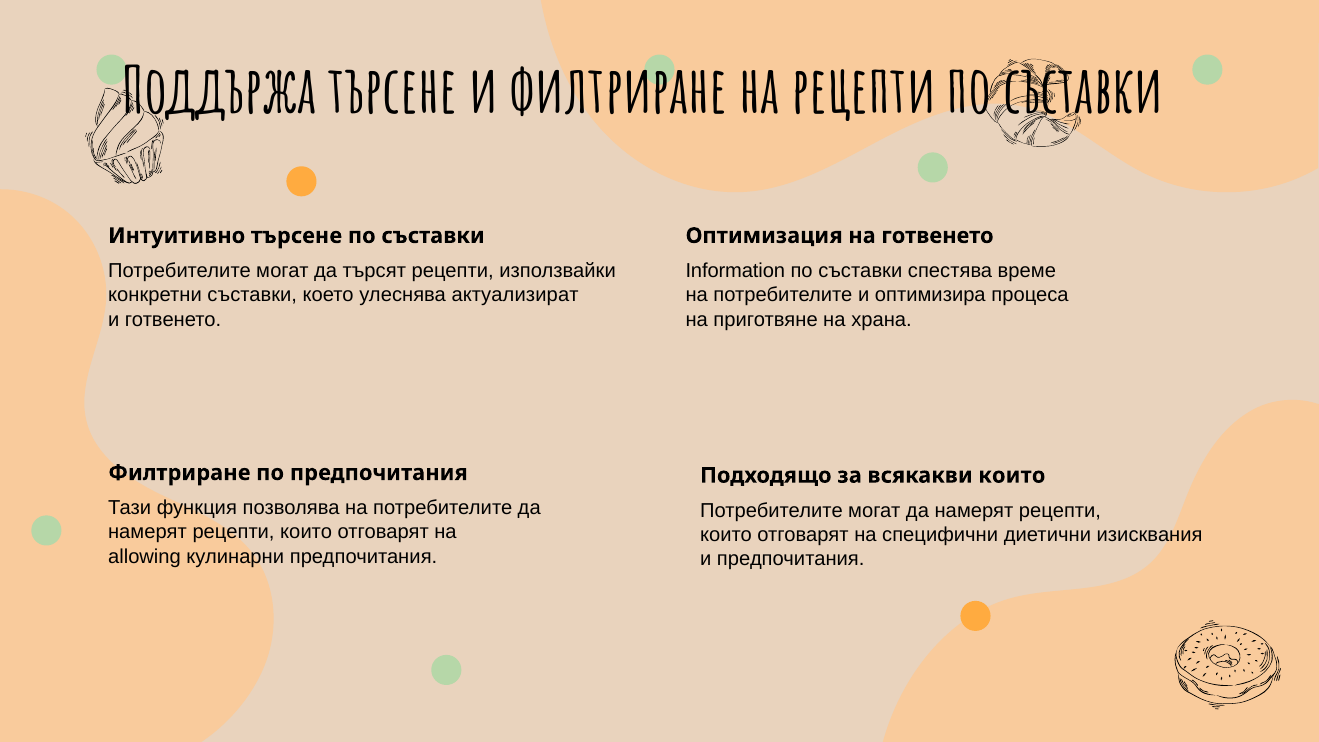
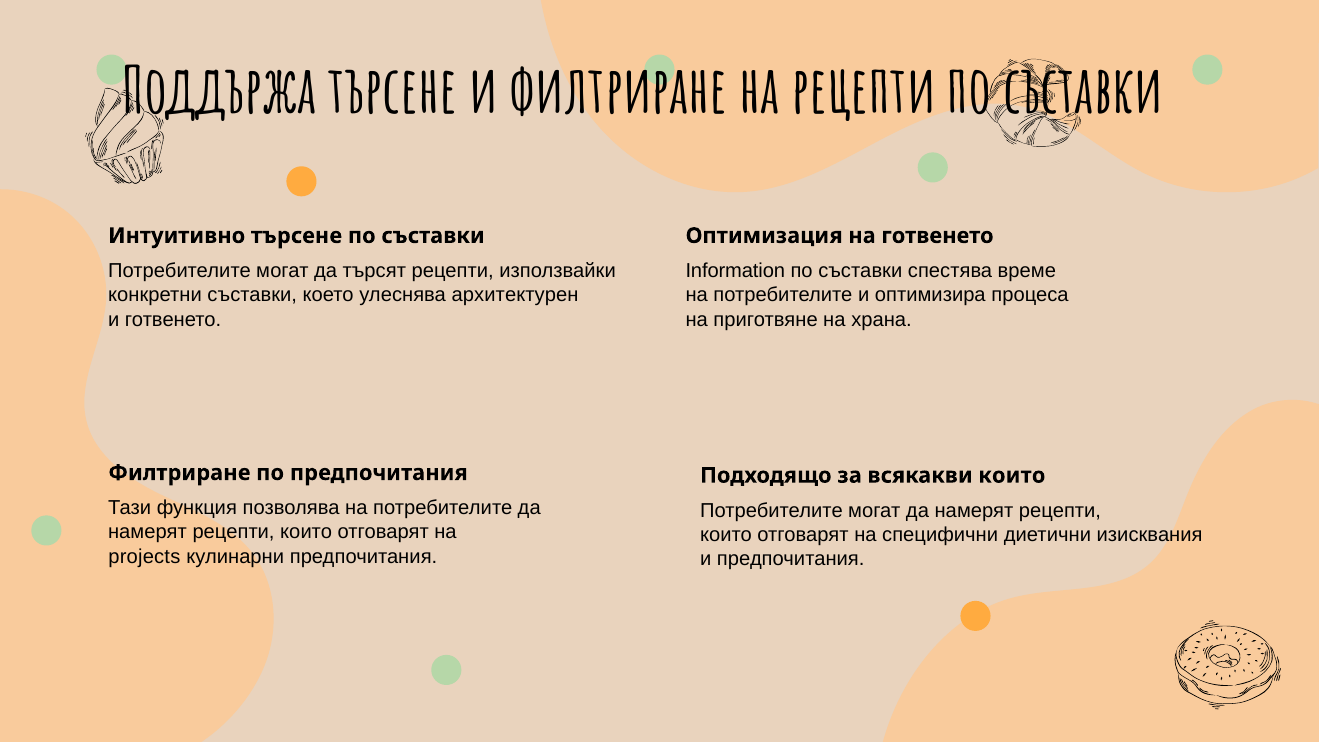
актуализират: актуализират -> архитектурен (515, 295)
allowing: allowing -> projects (144, 557)
